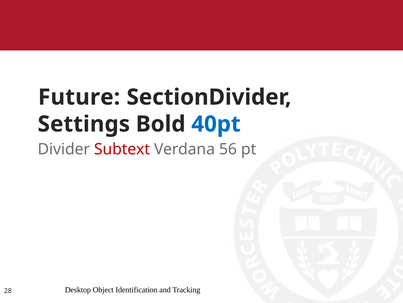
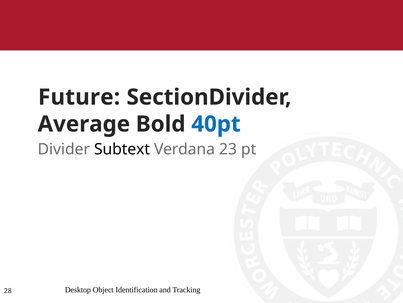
Settings: Settings -> Average (84, 124)
Subtext colour: red -> black (122, 149)
56: 56 -> 23 (228, 149)
